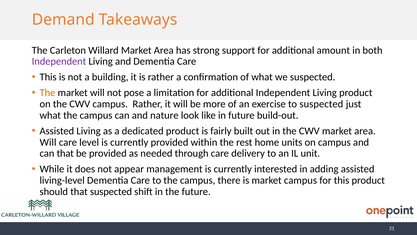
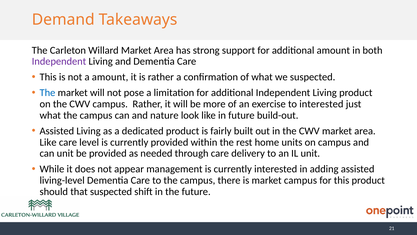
a building: building -> amount (110, 77)
The colour: orange -> blue (47, 93)
to suspected: suspected -> interested (321, 104)
Will: Will -> Like (48, 142)
can that: that -> unit (65, 153)
